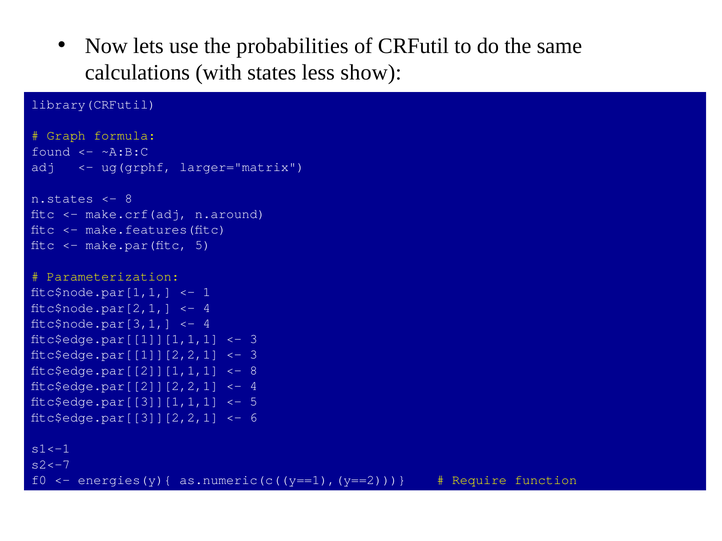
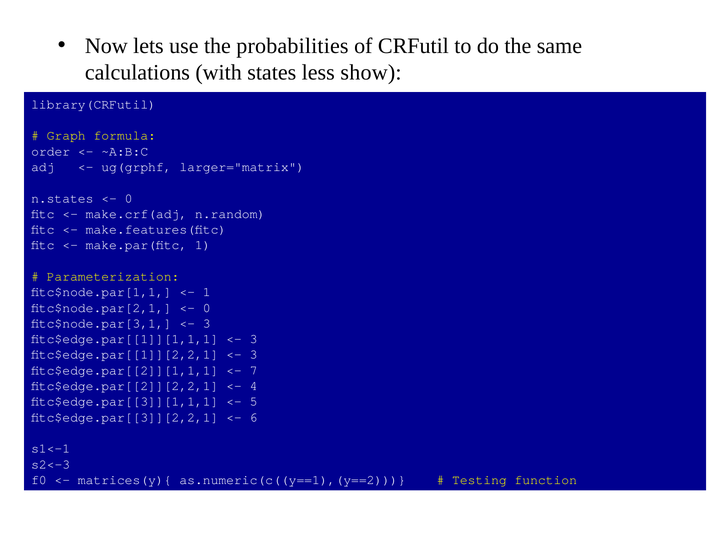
found: found -> order (51, 151)
8: 8 -> 0 (129, 198)
n.around: n.around -> n.random (230, 214)
make.par(fitc 5: 5 -> 1 (203, 245)
4: 4 -> 0 (207, 308)
4: 4 -> 3 (207, 324)
8: 8 -> 7 (254, 371)
s2<-7: s2<-7 -> s2<-3 (51, 465)
energies(y){: energies(y){ -> matrices(y){ (125, 480)
Require: Require -> Testing (479, 480)
